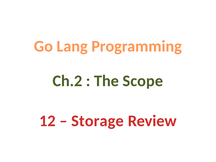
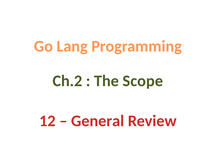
Storage: Storage -> General (98, 121)
